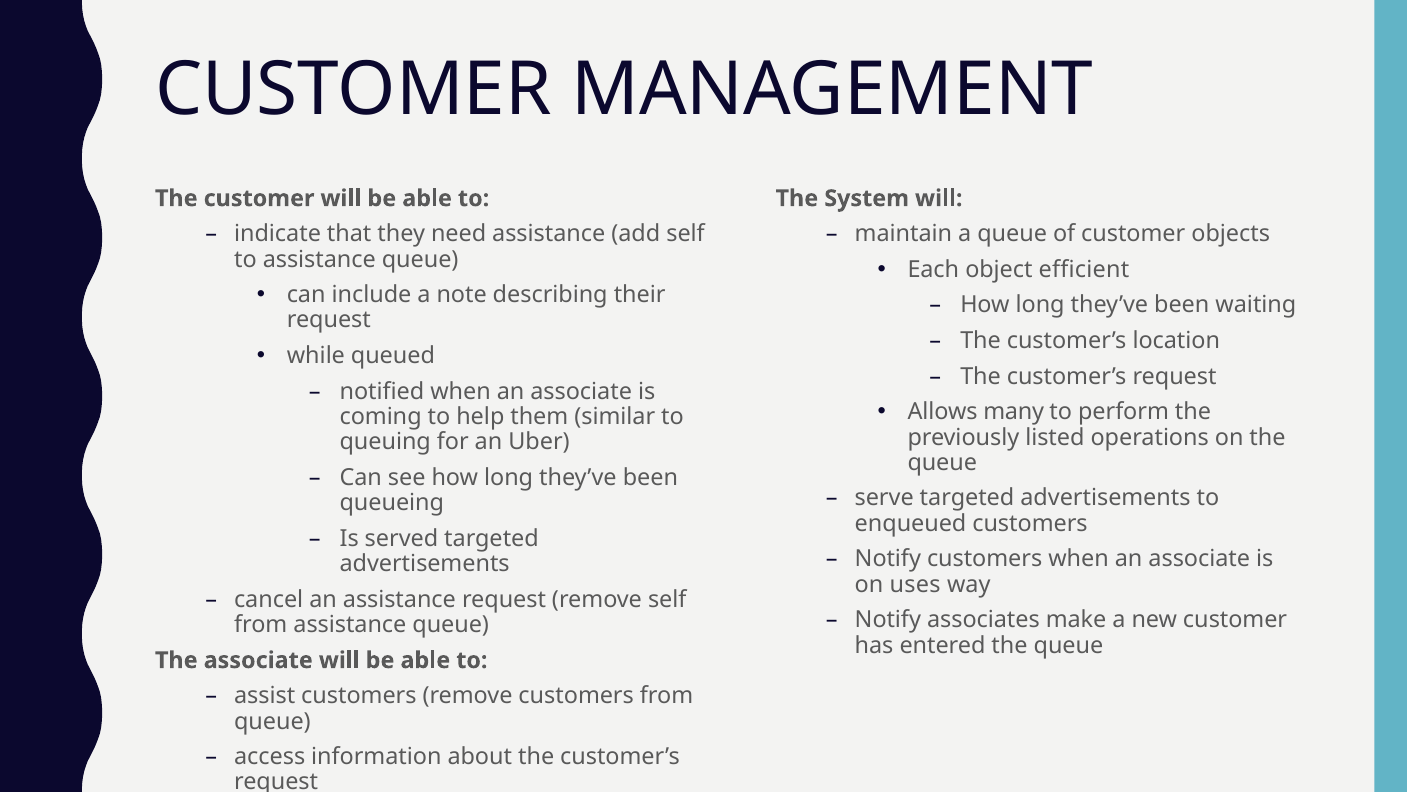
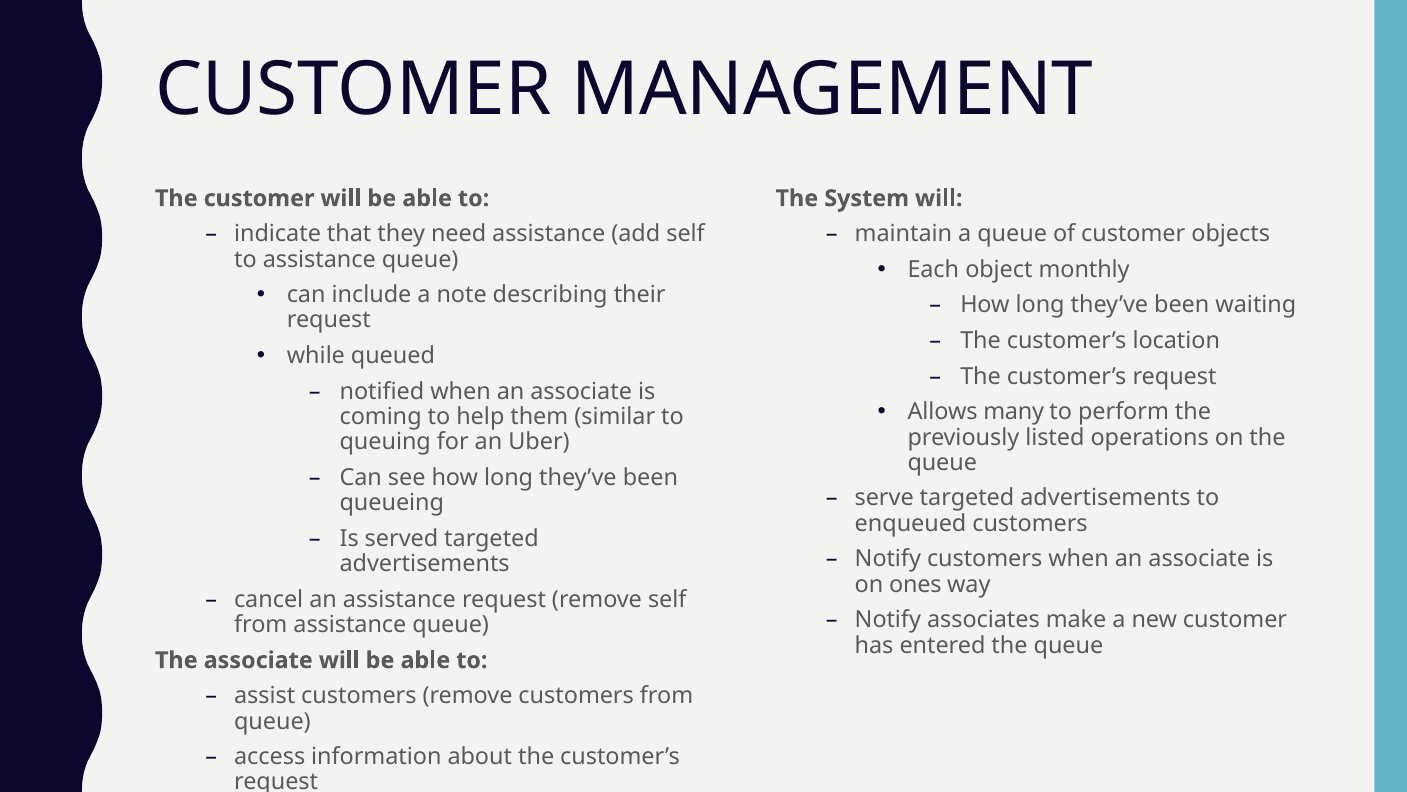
efficient: efficient -> monthly (1084, 269)
uses: uses -> ones (915, 584)
